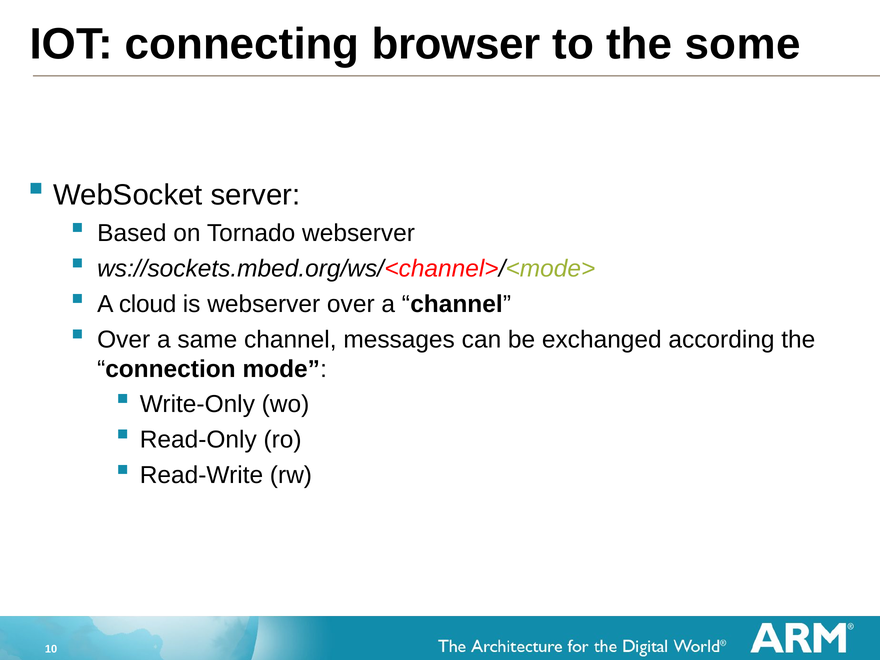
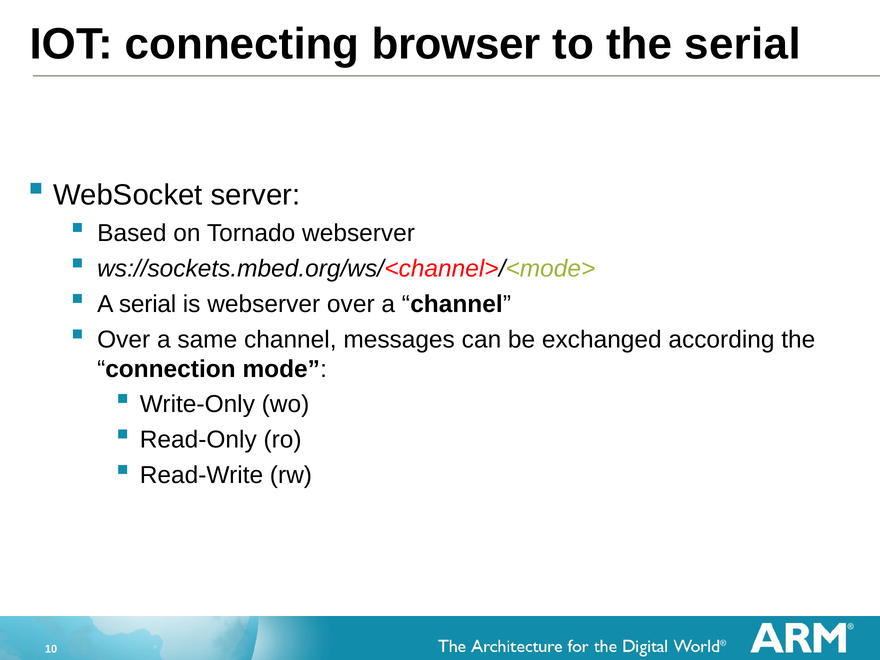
the some: some -> serial (743, 44)
A cloud: cloud -> serial (148, 304)
